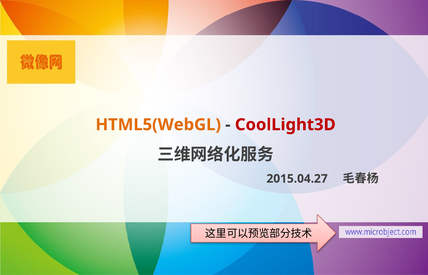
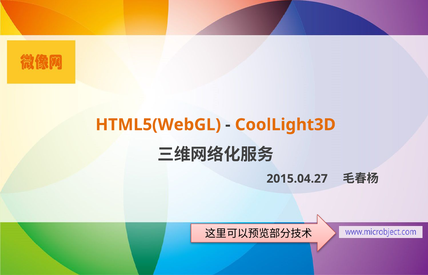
CoolLight3D colour: red -> orange (285, 124)
